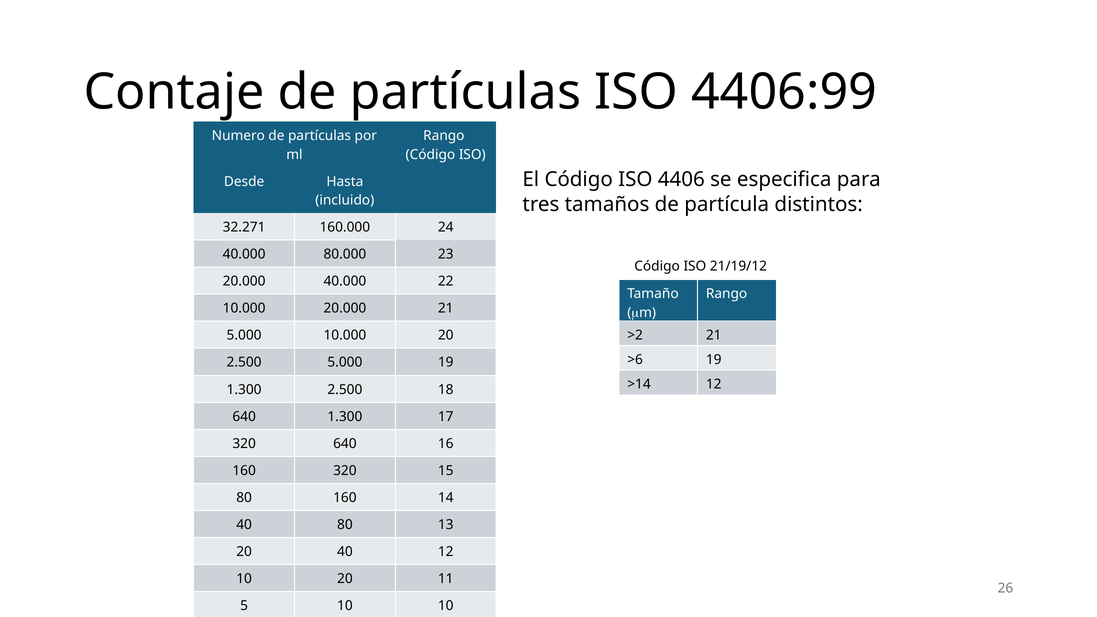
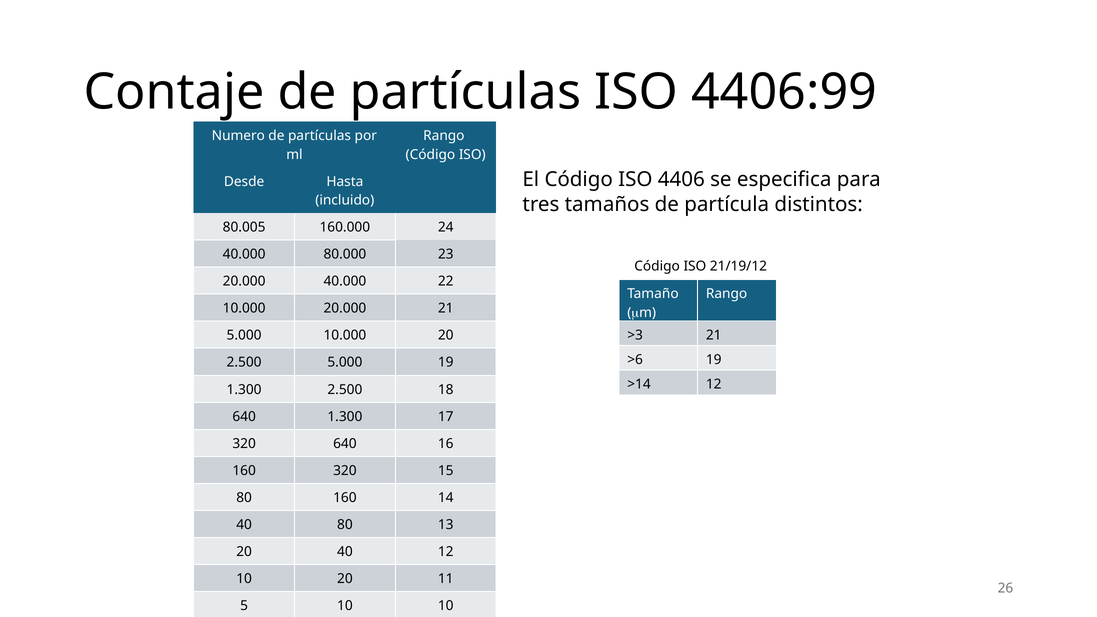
32.271: 32.271 -> 80.005 (244, 227)
>2: >2 -> >3 (635, 335)
